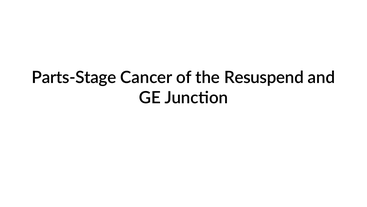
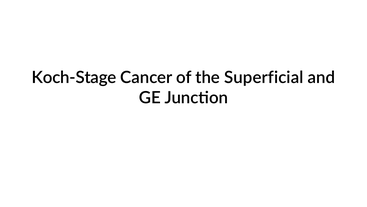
Parts-Stage: Parts-Stage -> Koch-Stage (74, 77)
Resuspend: Resuspend -> Superficial (264, 77)
